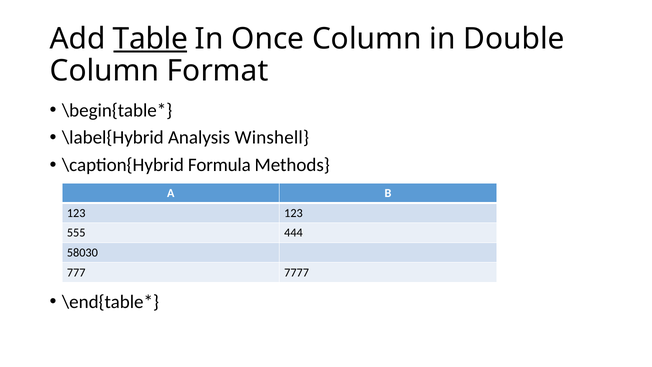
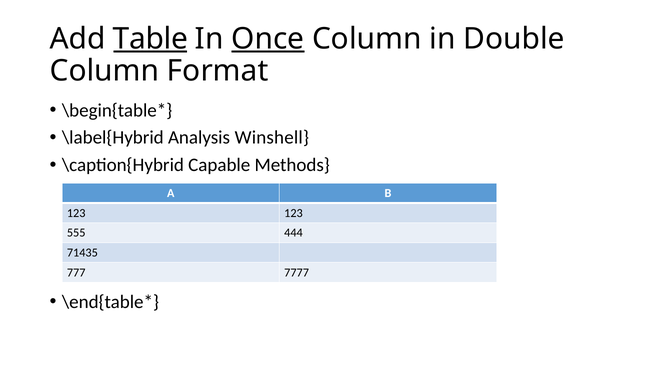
Once underline: none -> present (268, 39)
Formula: Formula -> Capable (219, 165)
58030: 58030 -> 71435 (82, 252)
